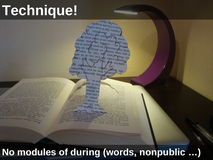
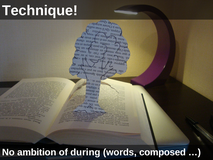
modules: modules -> ambition (37, 152)
nonpublic: nonpublic -> composed (163, 152)
